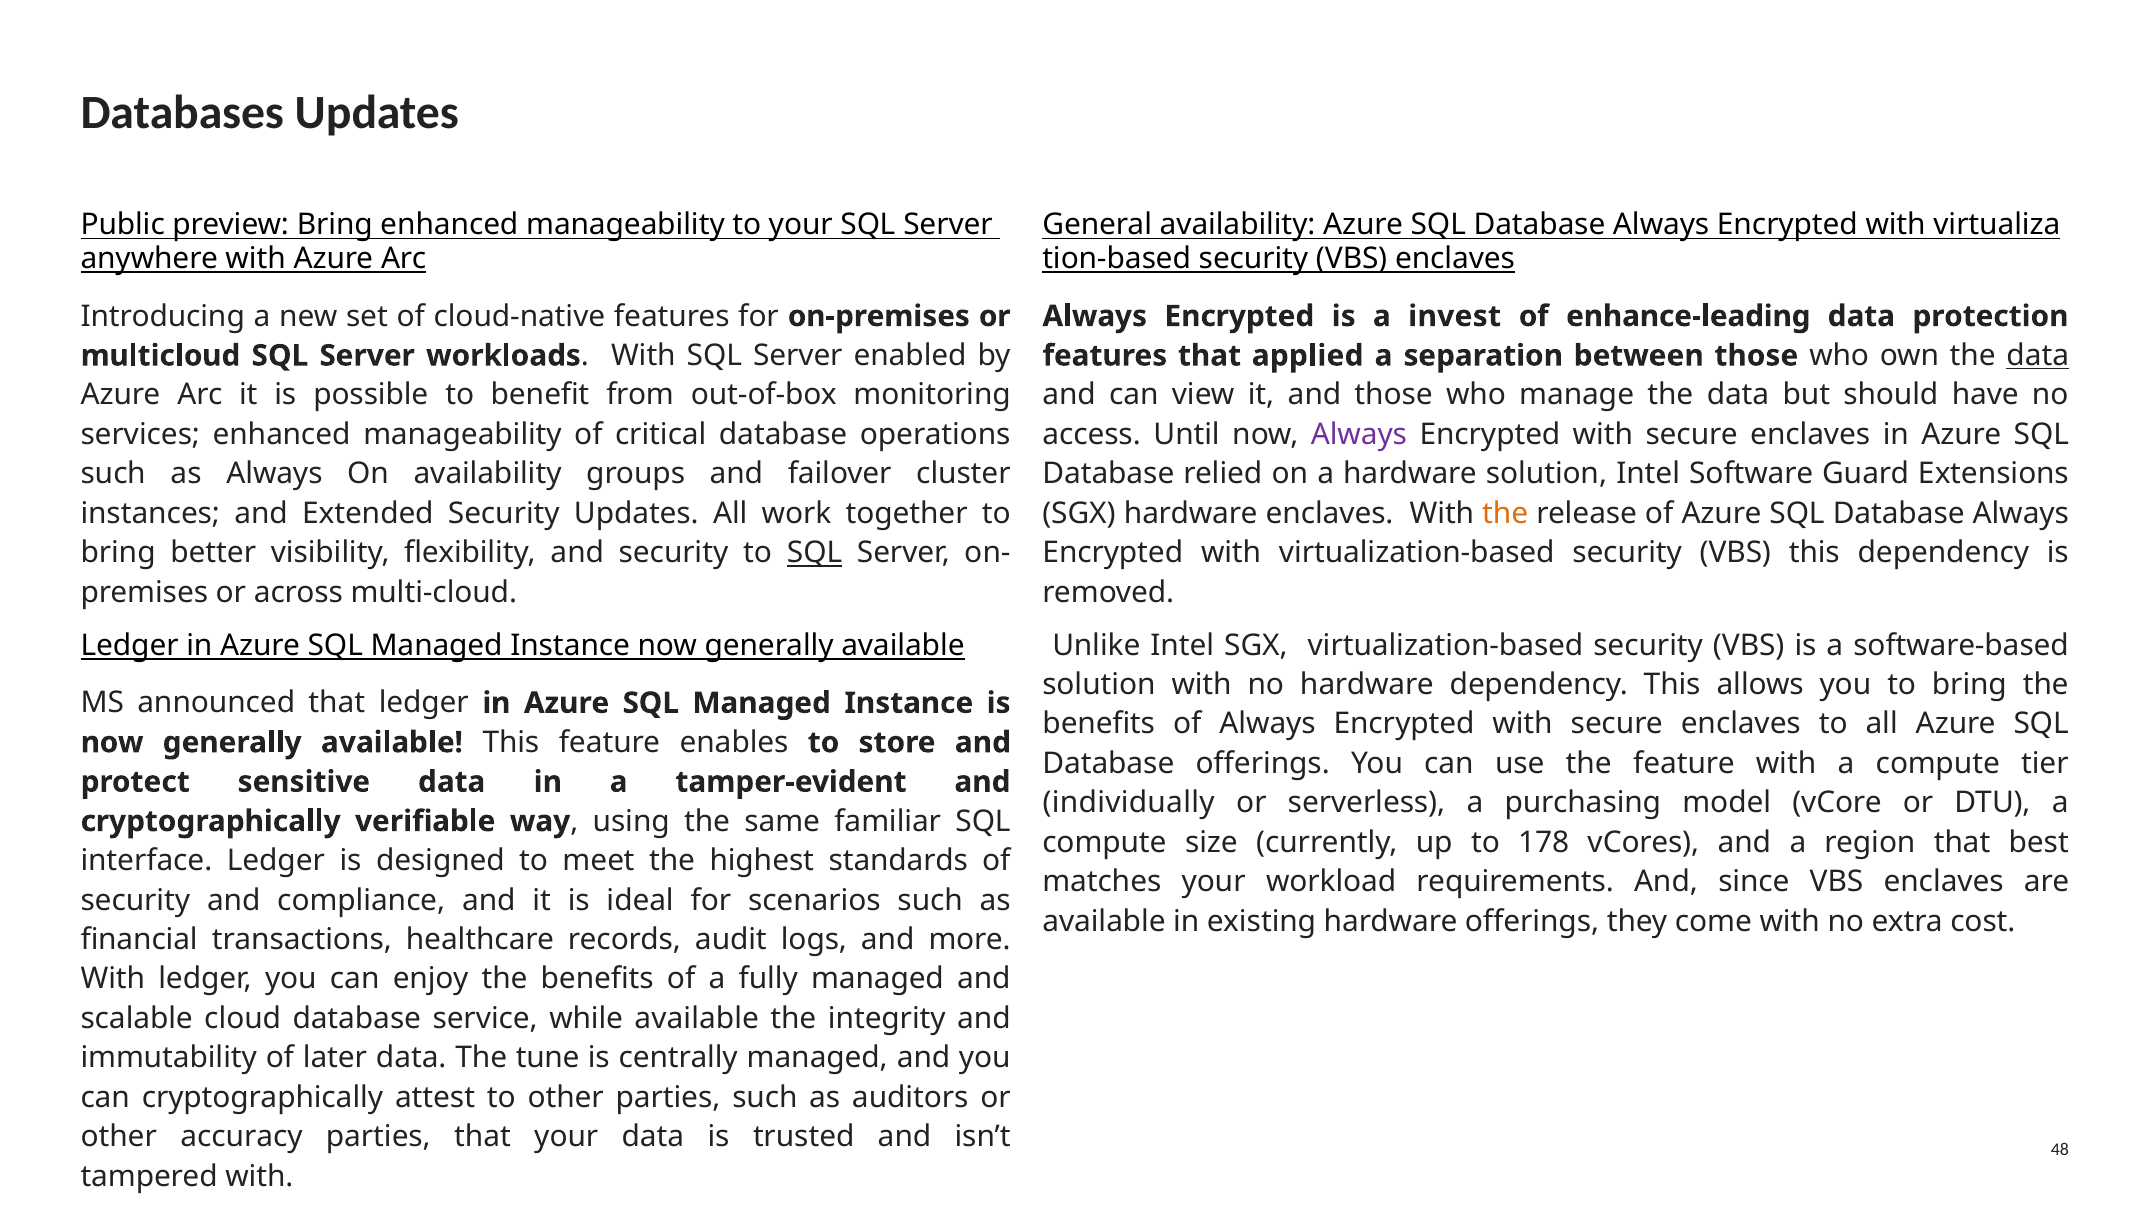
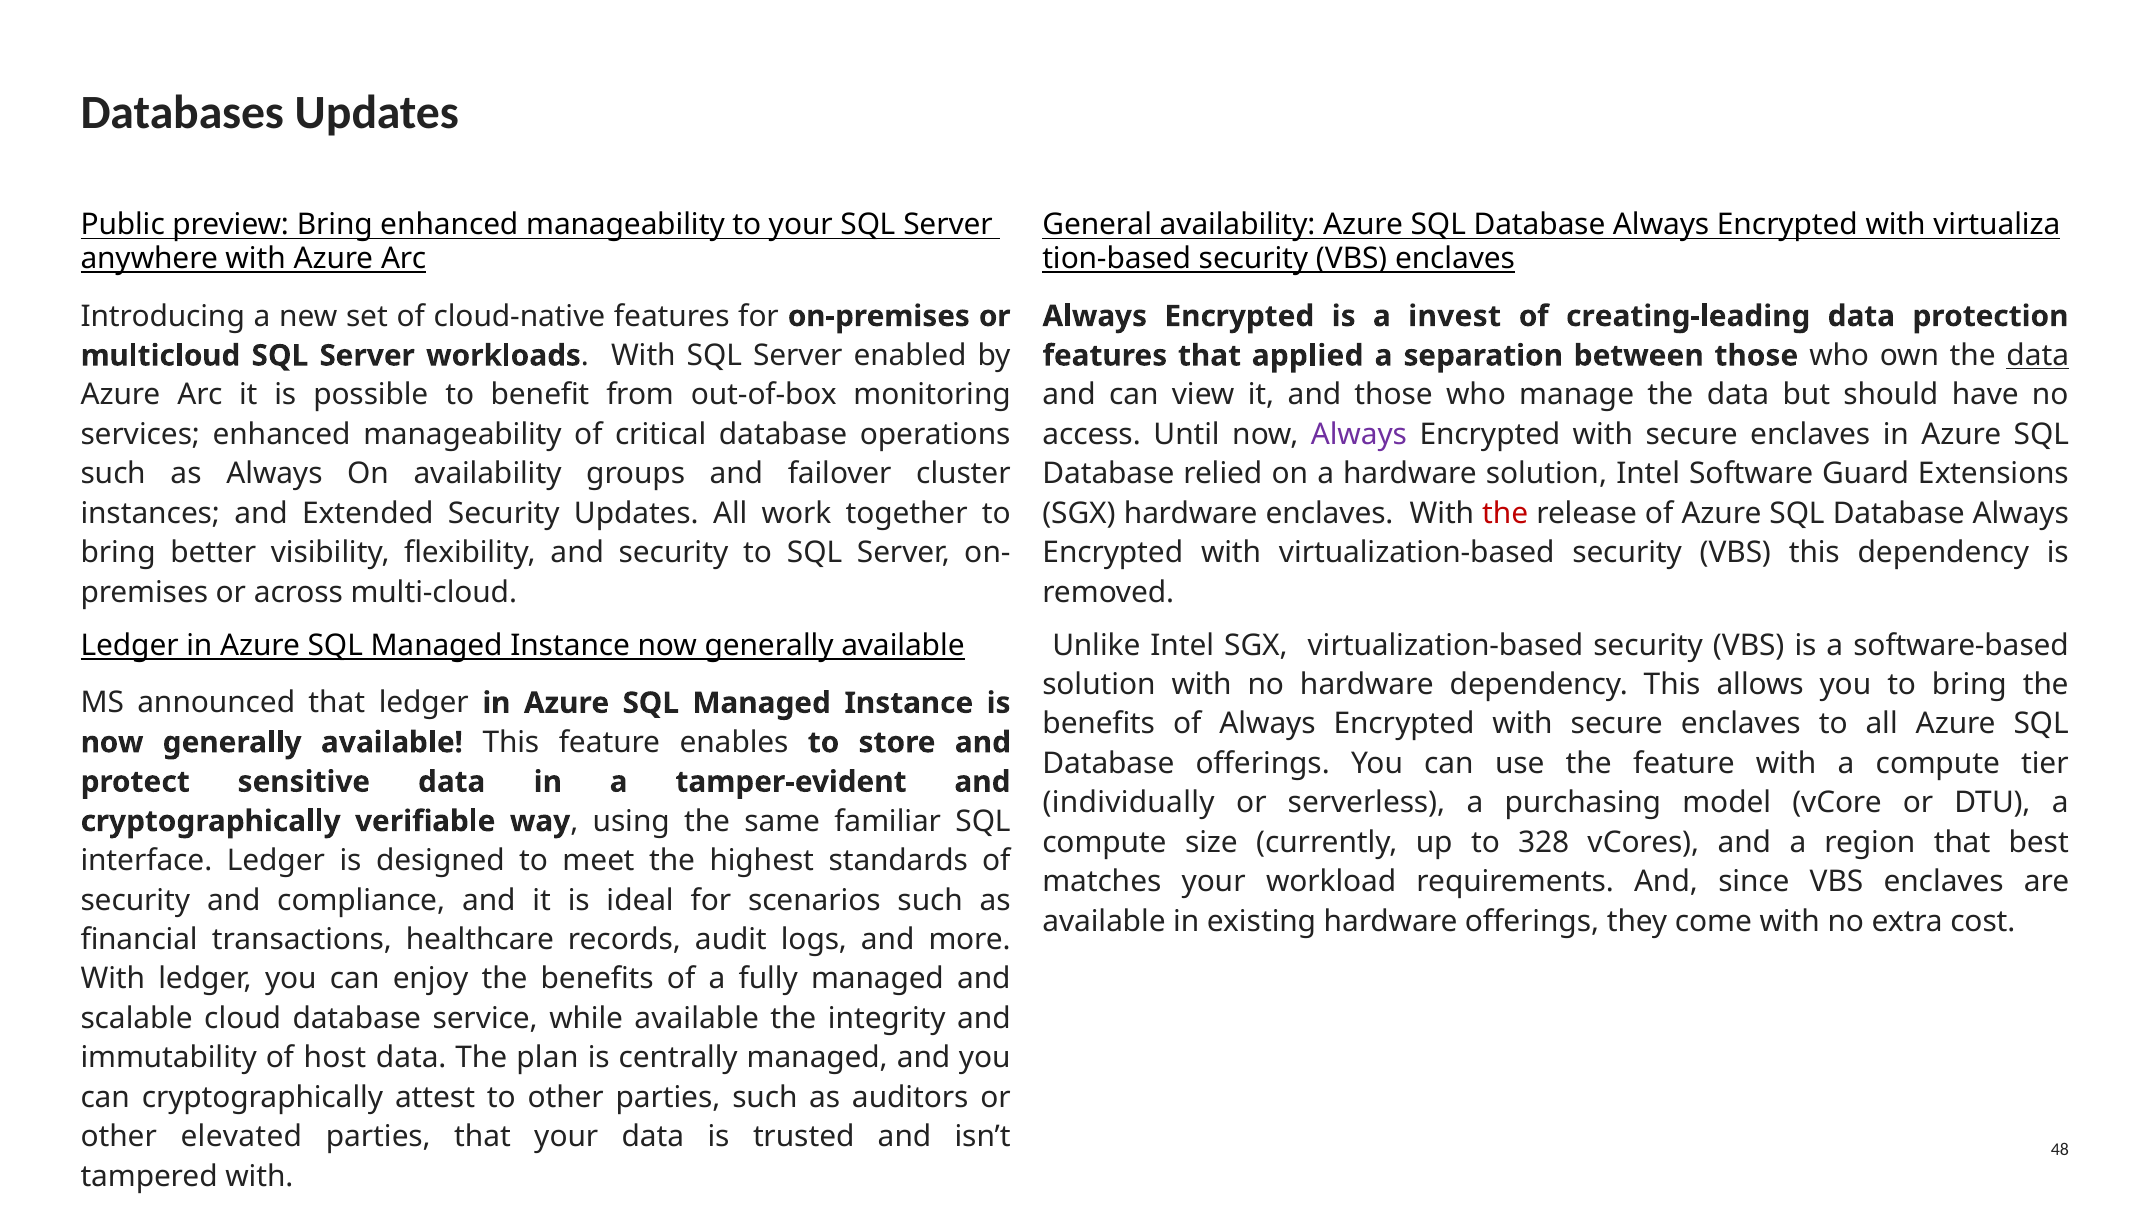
enhance-leading: enhance-leading -> creating-leading (1688, 316)
the colour: orange -> red (1505, 514)
SQL underline: present -> none (815, 553)
178: 178 -> 328 (1544, 843)
later: later -> host (335, 1058)
tune: tune -> plan (547, 1058)
accuracy: accuracy -> elevated (241, 1137)
